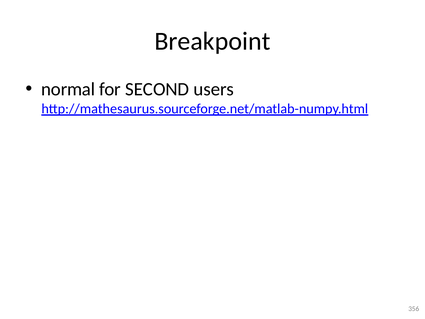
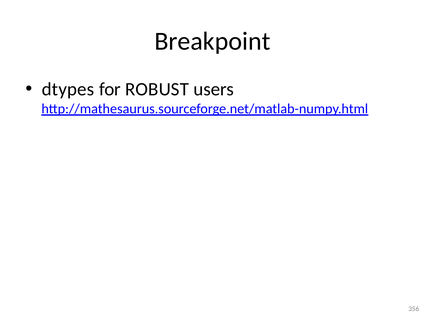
normal: normal -> dtypes (68, 89)
SECOND: SECOND -> ROBUST (157, 89)
